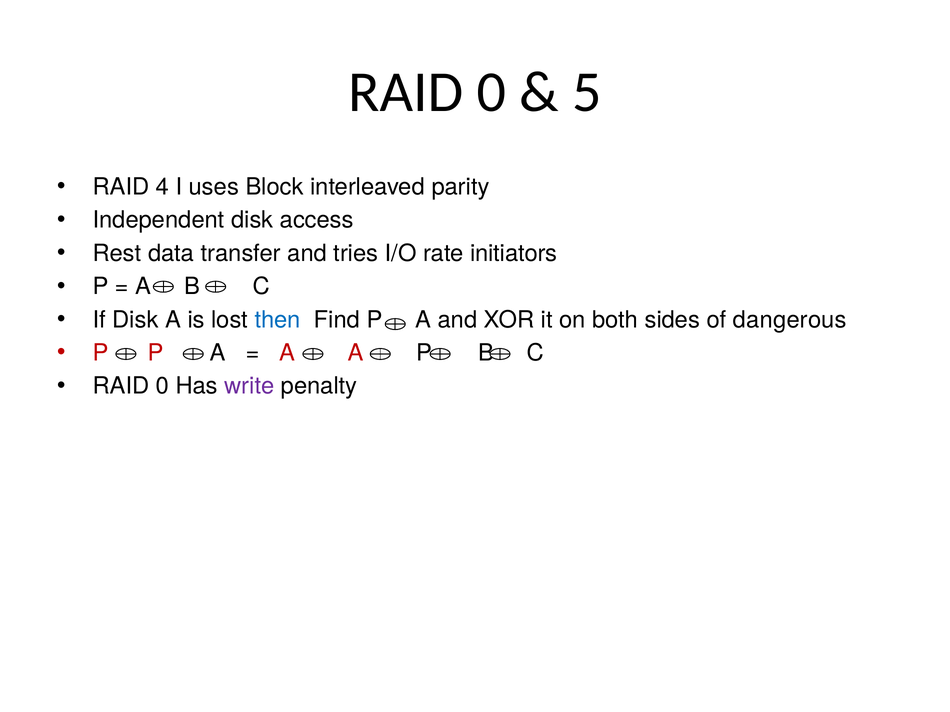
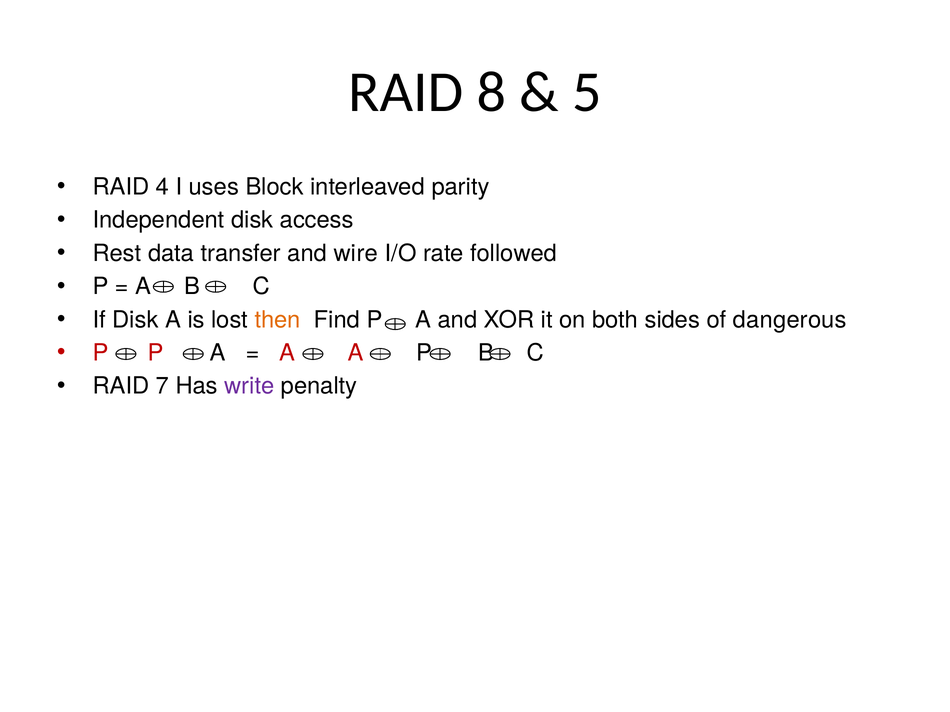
0: 0 -> 8 (491, 92)
tries: tries -> wire (356, 253)
initiators: initiators -> followed (514, 253)
then colour: blue -> orange (278, 320)
0: 0 -> 7 (163, 386)
